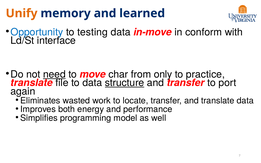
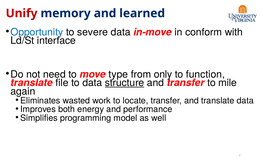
Unify colour: orange -> red (22, 13)
testing: testing -> severe (93, 32)
need underline: present -> none (54, 74)
char: char -> type (118, 74)
practice: practice -> function (205, 74)
port: port -> mile (228, 83)
